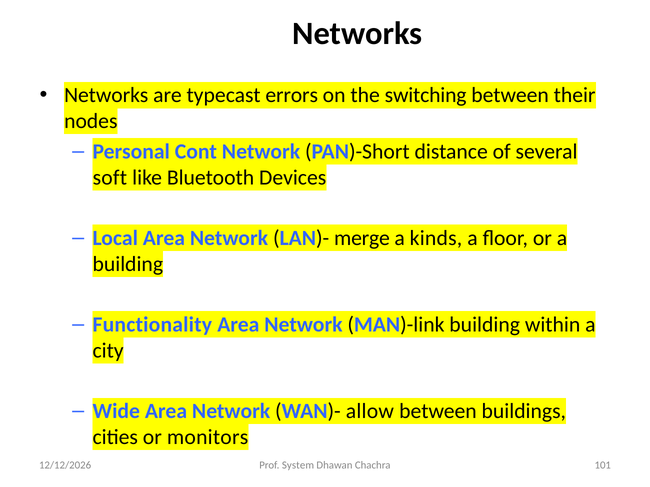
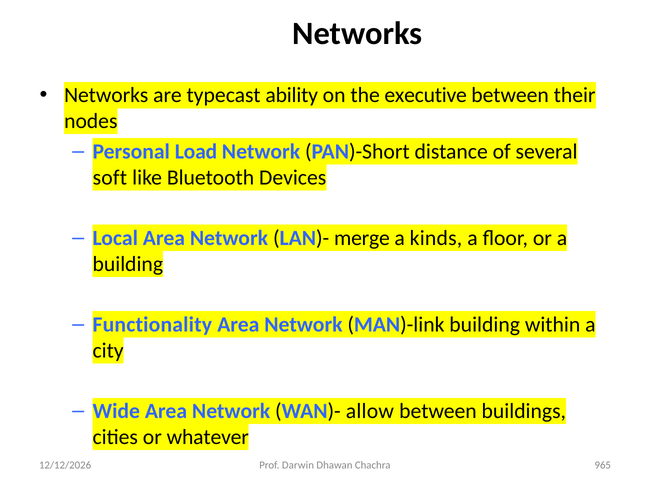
errors: errors -> ability (292, 95)
switching: switching -> executive (426, 95)
Cont: Cont -> Load (196, 152)
monitors: monitors -> whatever (208, 438)
System: System -> Darwin (298, 465)
101: 101 -> 965 (603, 465)
